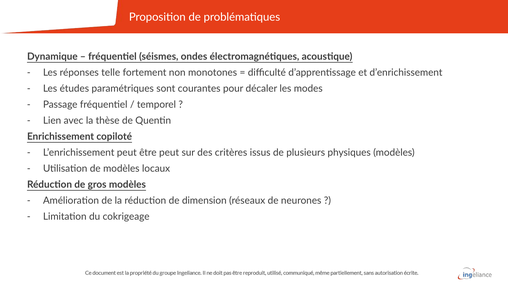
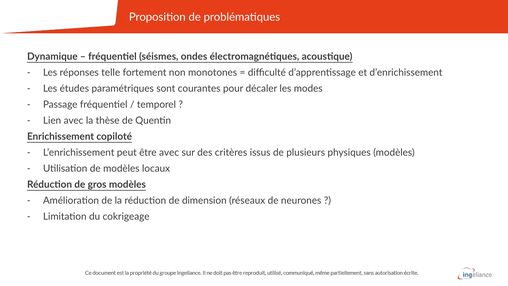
être peut: peut -> avec (169, 152)
